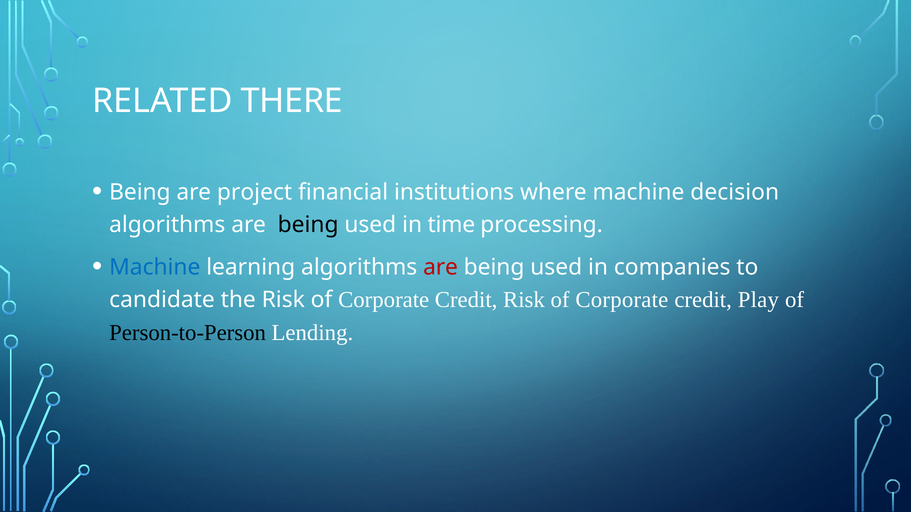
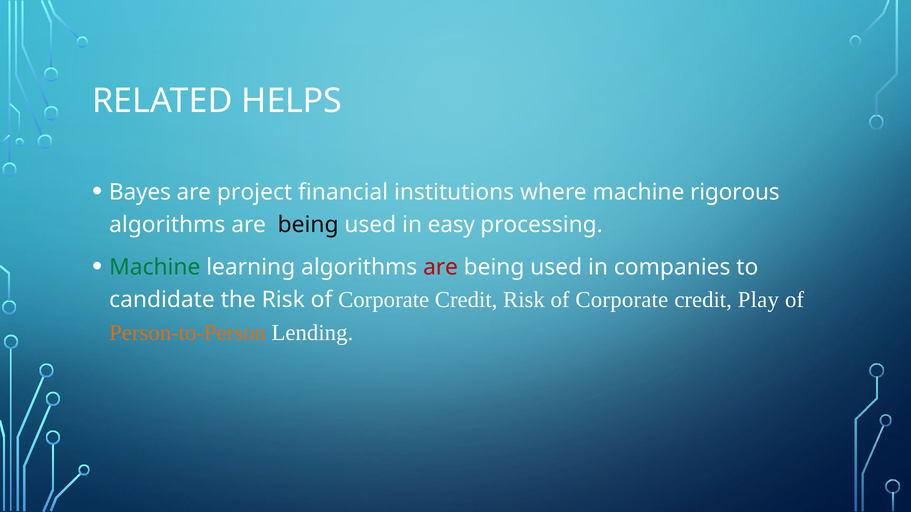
THERE: THERE -> HELPS (292, 101)
Being: Being -> Bayes (140, 192)
decision: decision -> rigorous (735, 192)
time: time -> easy (451, 225)
Machine colour: blue -> green (155, 267)
Person-to-Person colour: black -> orange (188, 333)
